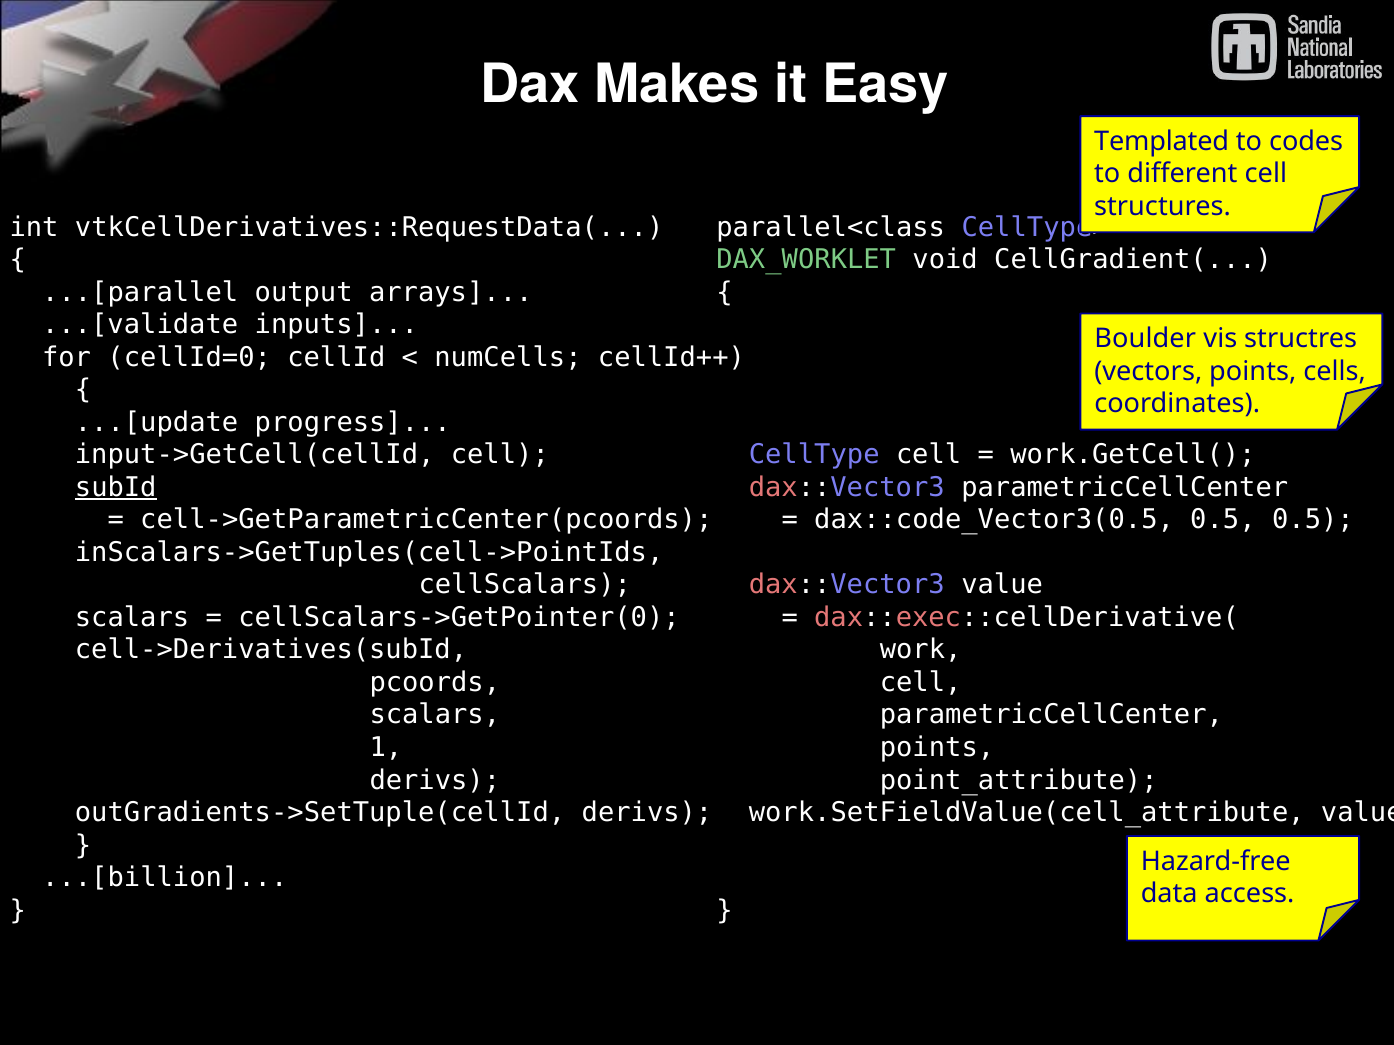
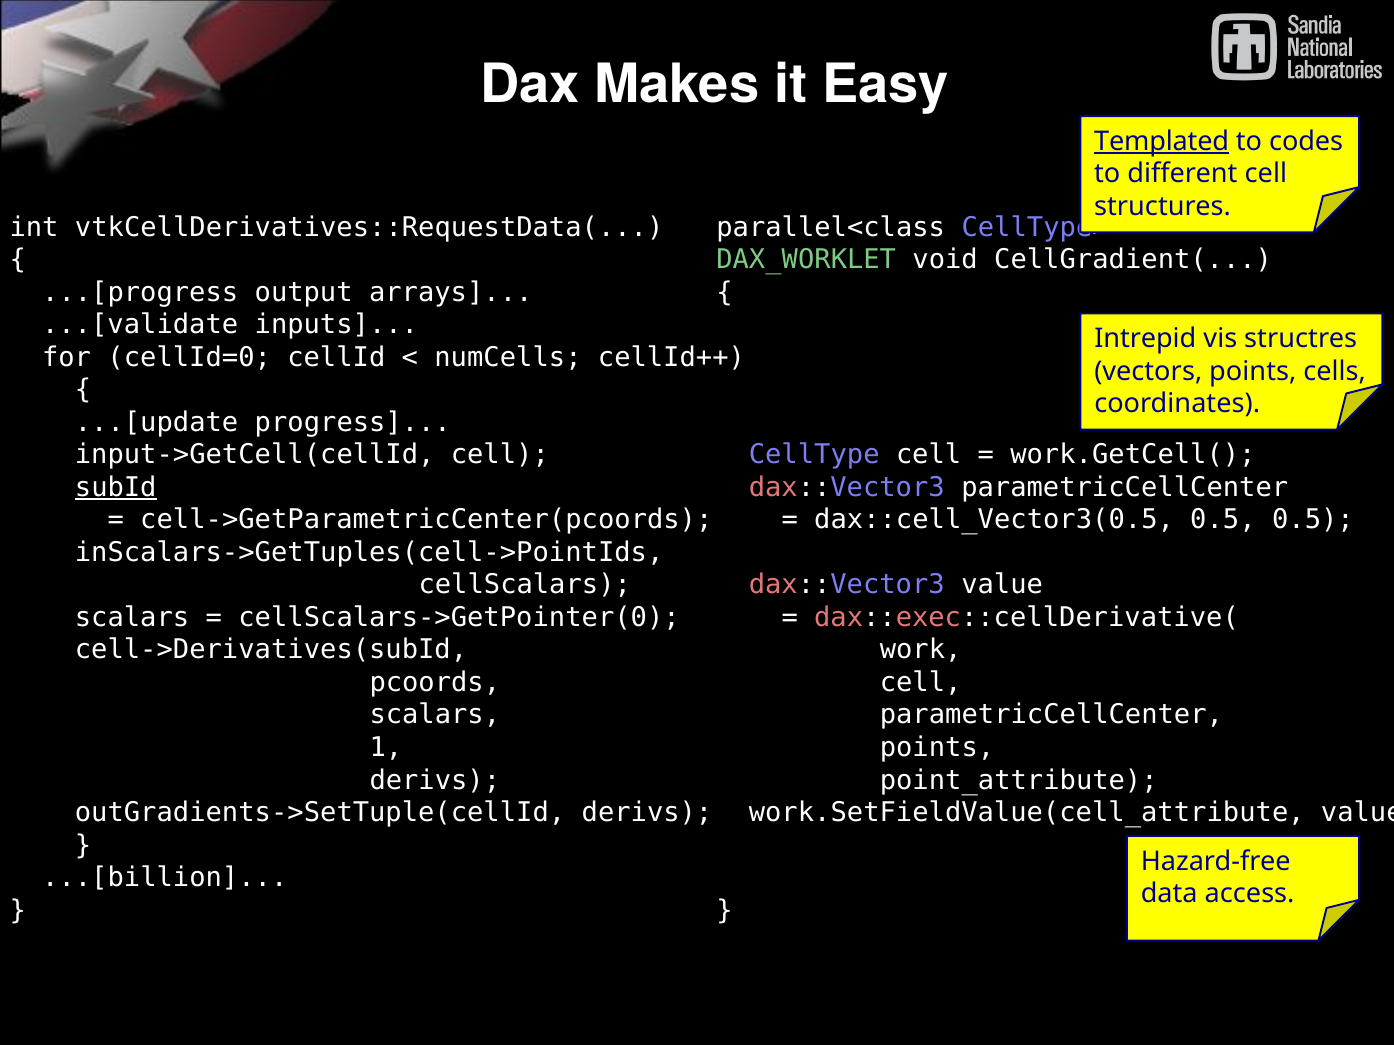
Templated underline: none -> present (1162, 141)
...[parallel: ...[parallel -> ...[progress (140, 292)
Boulder: Boulder -> Intrepid (1145, 339)
dax::code_Vector3(0.5: dax::code_Vector3(0.5 -> dax::cell_Vector3(0.5 (994, 520)
